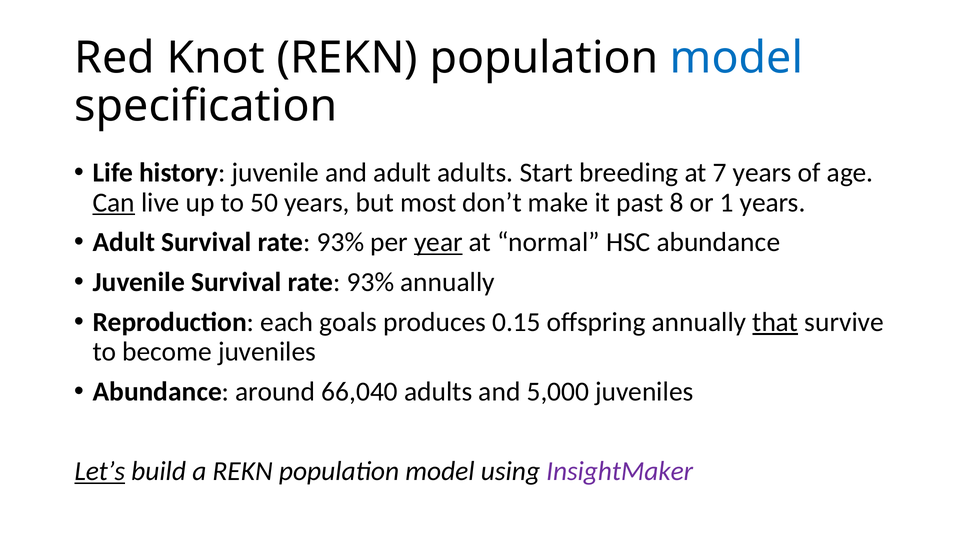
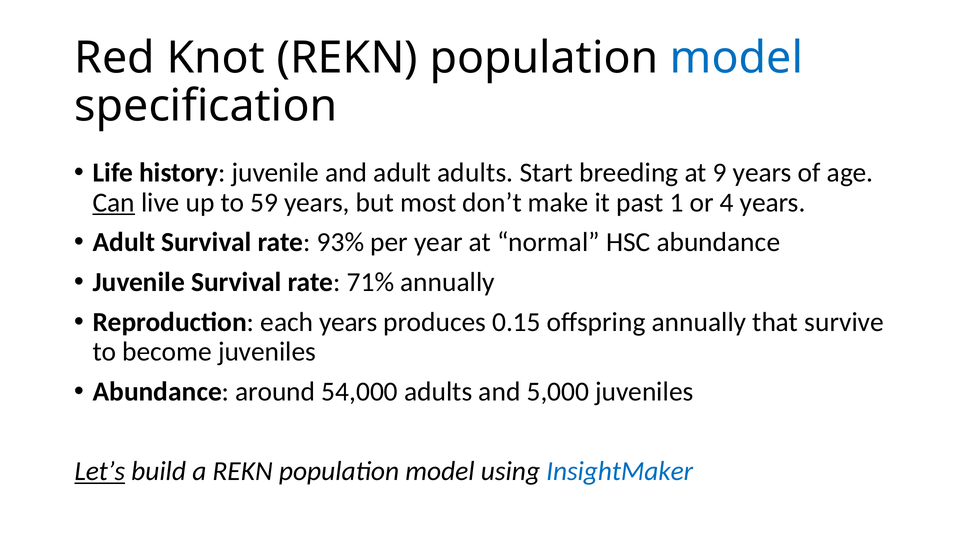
7: 7 -> 9 (720, 173)
50: 50 -> 59 (264, 203)
8: 8 -> 1 (676, 203)
1: 1 -> 4 (727, 203)
year underline: present -> none (438, 242)
Juvenile Survival rate 93%: 93% -> 71% (370, 282)
each goals: goals -> years (348, 322)
that underline: present -> none (775, 322)
66,040: 66,040 -> 54,000 (360, 392)
InsightMaker colour: purple -> blue (620, 471)
